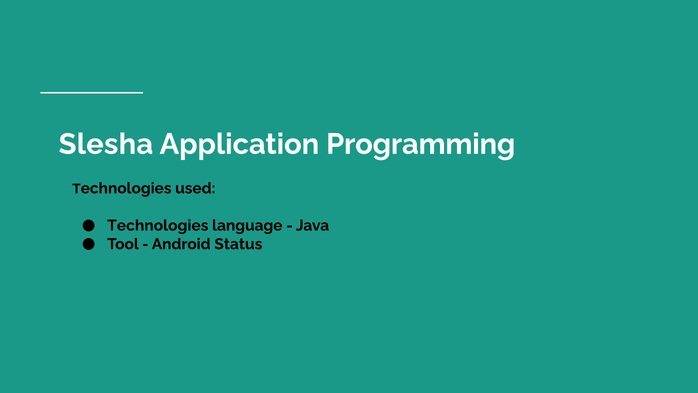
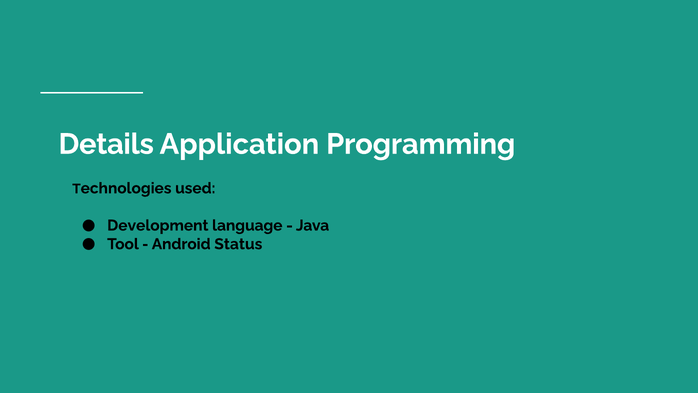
Slesha: Slesha -> Details (106, 144)
Technologies: Technologies -> Development (158, 225)
